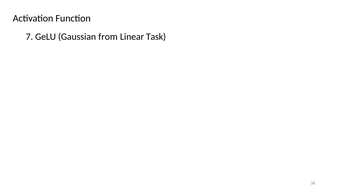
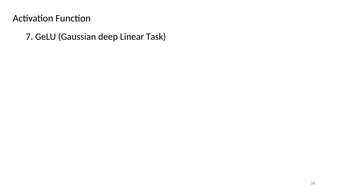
from: from -> deep (108, 37)
